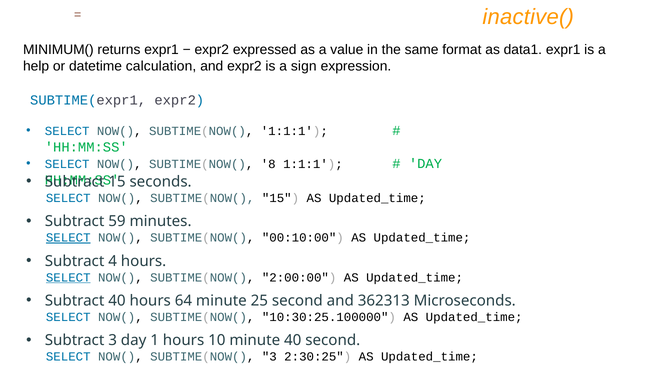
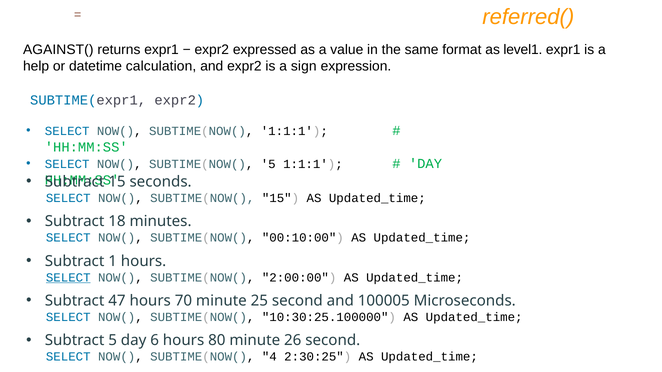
inactive(: inactive( -> referred( (528, 17)
MINIMUM(: MINIMUM( -> AGAINST( (58, 50)
data1: data1 -> level1 (523, 50)
SUBTIME(NOW( 8: 8 -> 5 (268, 164)
59: 59 -> 18 (117, 222)
SELECT underline: present -> none (68, 238)
4: 4 -> 1 (113, 261)
Subtract 40: 40 -> 47 (117, 301)
64: 64 -> 70 (183, 301)
362313: 362313 -> 100005 (384, 301)
Subtract 3: 3 -> 5 (113, 341)
1: 1 -> 6 (155, 341)
10: 10 -> 80 (217, 341)
minute 40: 40 -> 26 (293, 341)
SUBTIME(NOW( 3: 3 -> 4 (269, 357)
